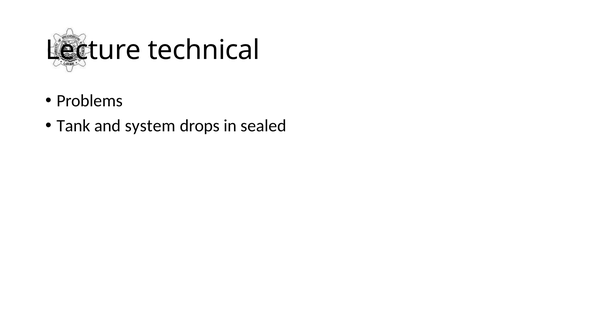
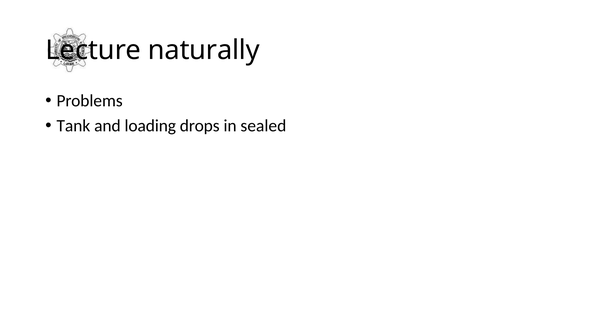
technical: technical -> naturally (204, 50)
system: system -> loading (150, 126)
